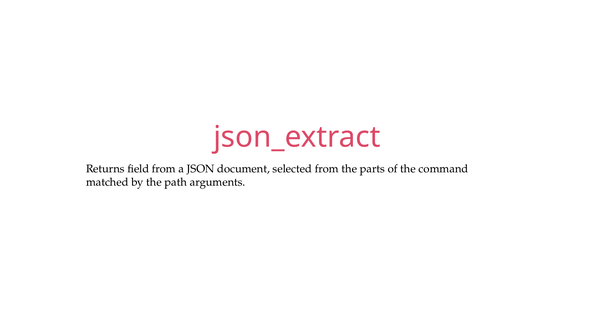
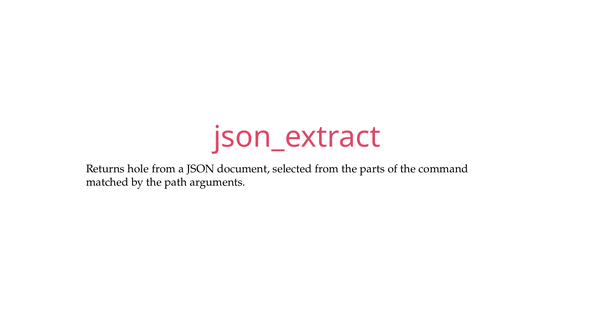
field: field -> hole (138, 169)
